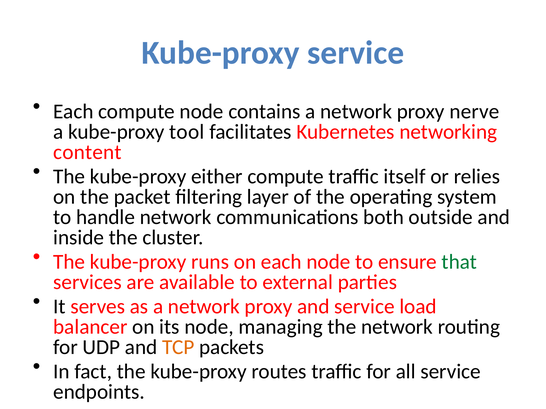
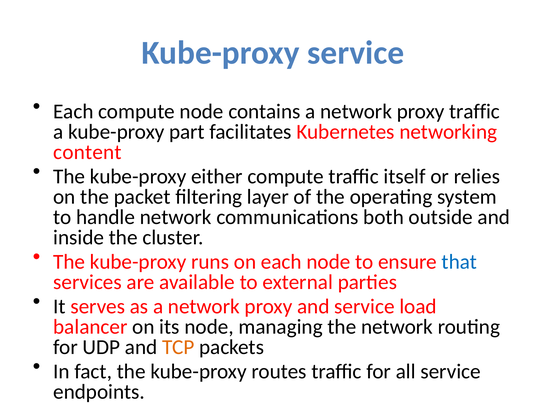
proxy nerve: nerve -> traffic (475, 112)
tool: tool -> part (187, 132)
that colour: green -> blue (459, 262)
